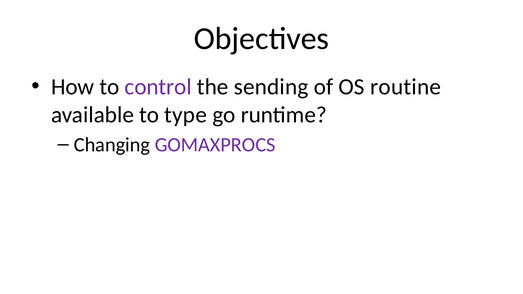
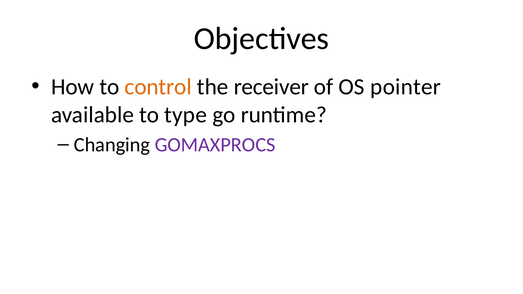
control colour: purple -> orange (158, 87)
sending: sending -> receiver (271, 87)
routine: routine -> pointer (406, 87)
